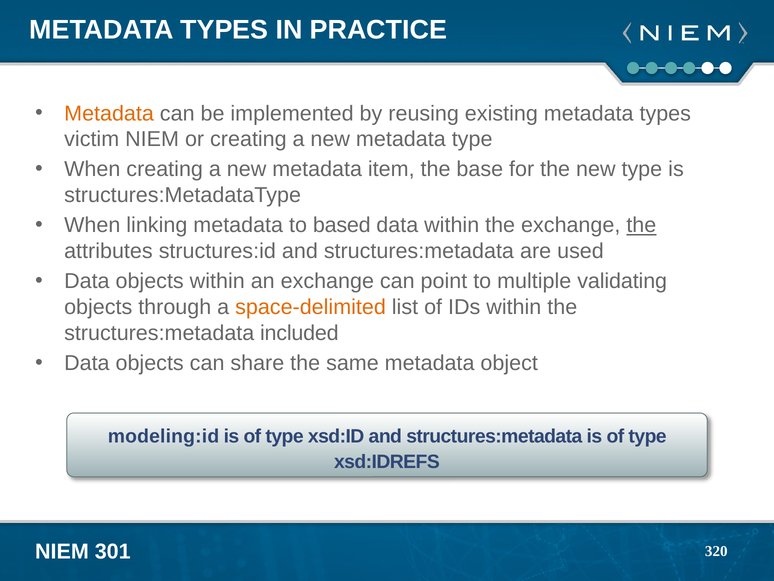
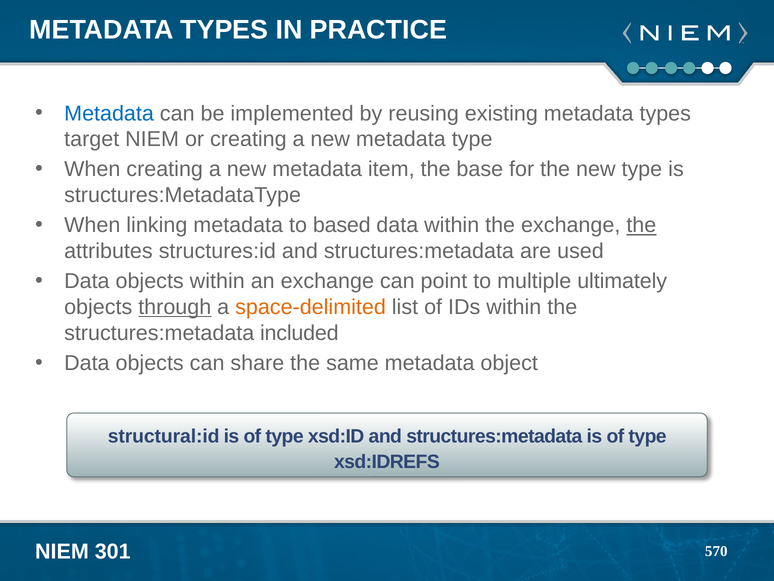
Metadata colour: orange -> blue (109, 113)
victim: victim -> target (92, 139)
validating: validating -> ultimately (622, 281)
through underline: none -> present (175, 307)
modeling:id: modeling:id -> structural:id (164, 436)
320: 320 -> 570 (716, 551)
